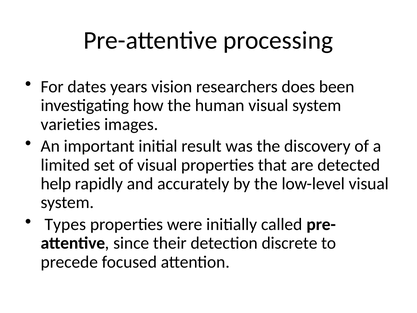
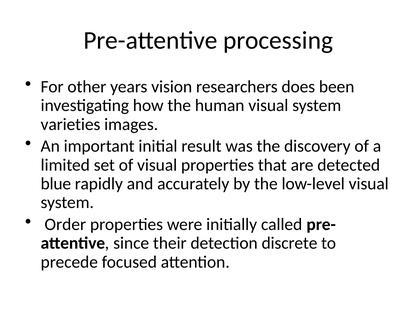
dates: dates -> other (87, 87)
help: help -> blue (56, 184)
Types: Types -> Order (65, 224)
